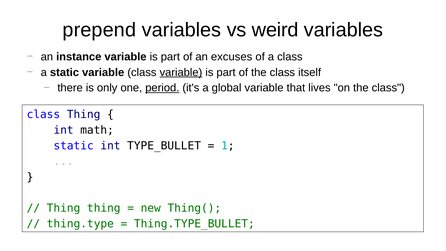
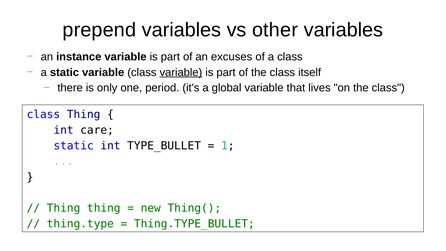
weird: weird -> other (275, 30)
period underline: present -> none (162, 88)
math: math -> care (97, 130)
